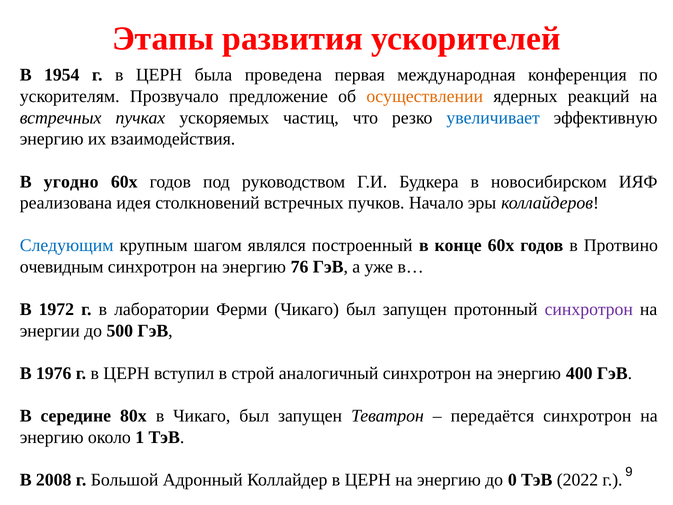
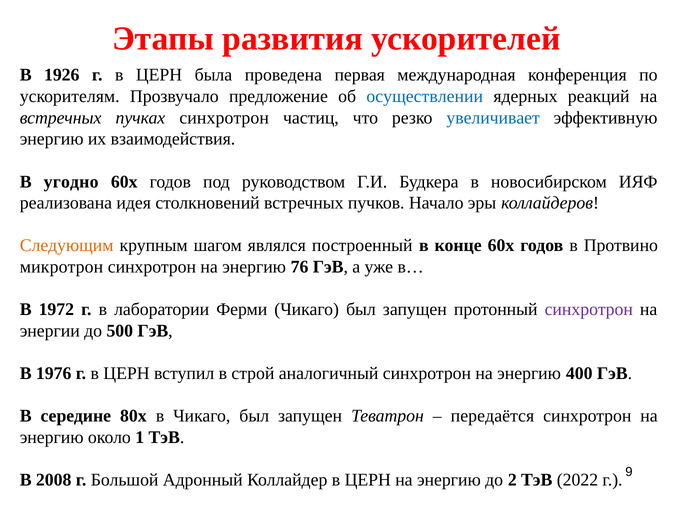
1954: 1954 -> 1926 (62, 75)
осуществлении colour: orange -> blue (425, 96)
пучках ускоряемых: ускоряемых -> синхротрон (224, 118)
Следующим colour: blue -> orange (67, 245)
очевидным: очевидным -> микротрон (62, 267)
0: 0 -> 2 (512, 480)
